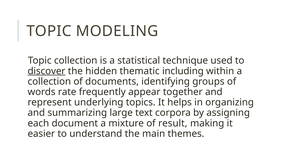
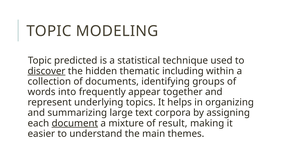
Topic collection: collection -> predicted (76, 61)
rate: rate -> into (67, 92)
document underline: none -> present (75, 123)
